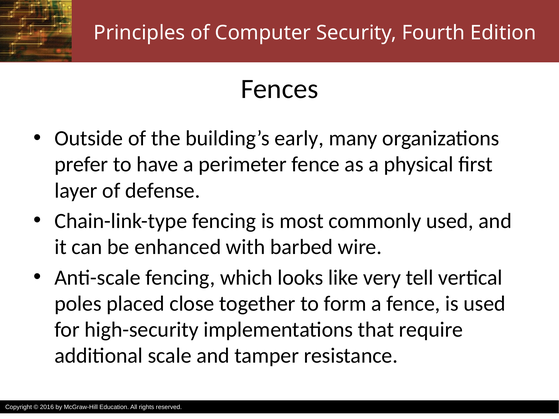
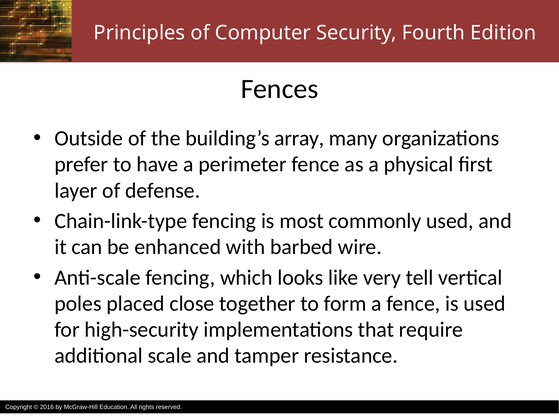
early: early -> array (299, 138)
